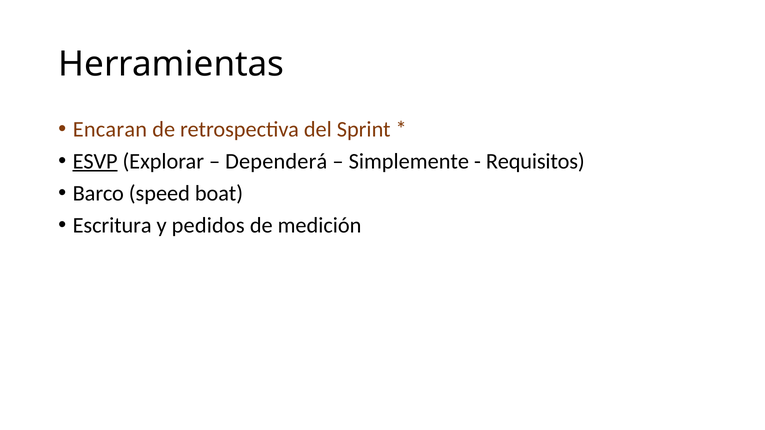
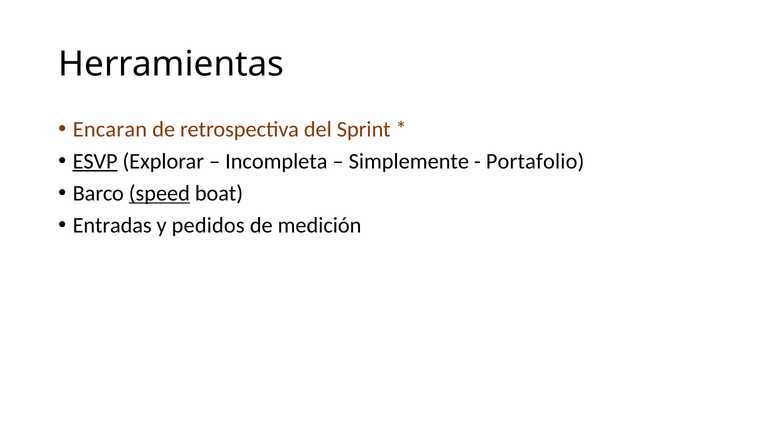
Dependerá: Dependerá -> Incompleta (276, 161)
Requisitos: Requisitos -> Portafolio (535, 161)
speed underline: none -> present (159, 193)
Escritura: Escritura -> Entradas (112, 226)
